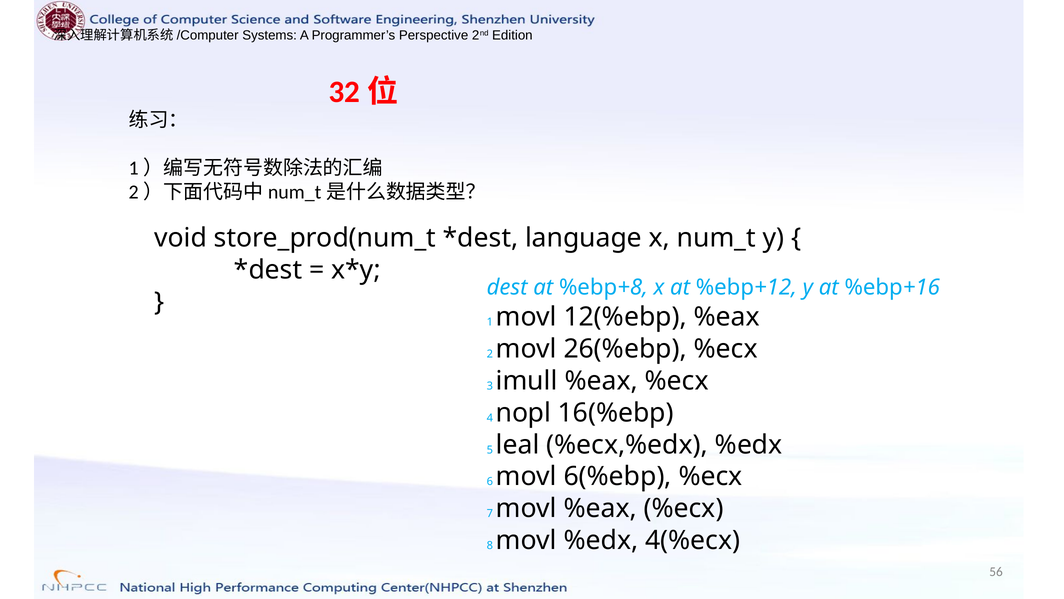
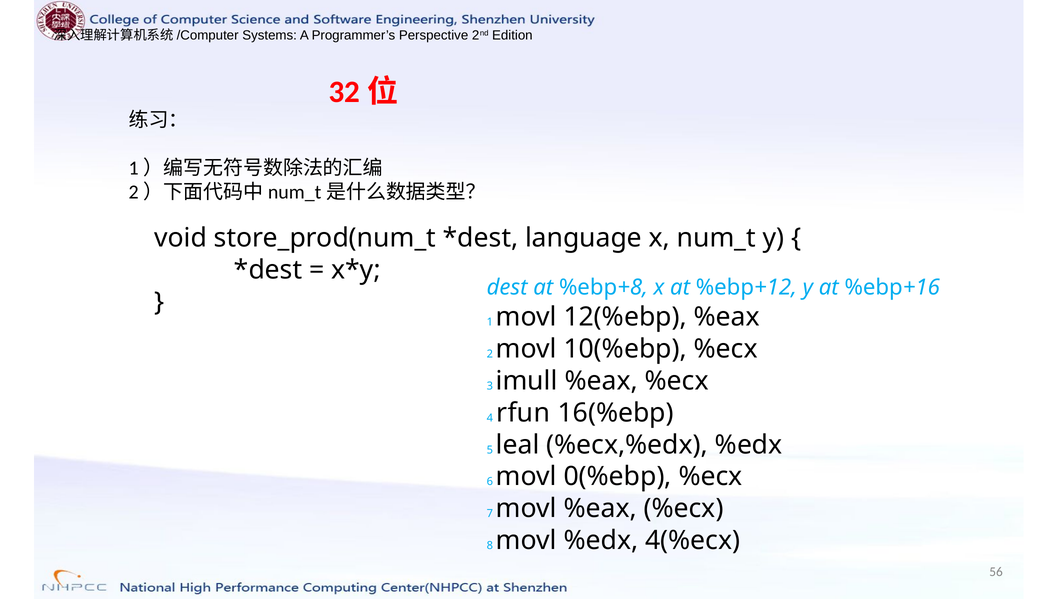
26(%ebp: 26(%ebp -> 10(%ebp (625, 349)
nopl: nopl -> rfun (523, 412)
6(%ebp: 6(%ebp -> 0(%ebp (618, 476)
